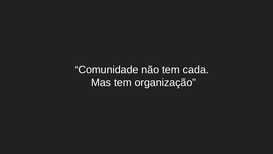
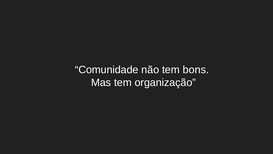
cada: cada -> bons (196, 70)
